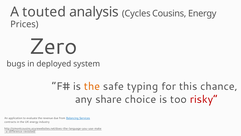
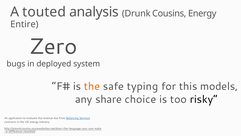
Cycles: Cycles -> Drunk (136, 13)
Prices: Prices -> Entire (24, 24)
chance: chance -> models (219, 86)
risky colour: red -> black (204, 99)
